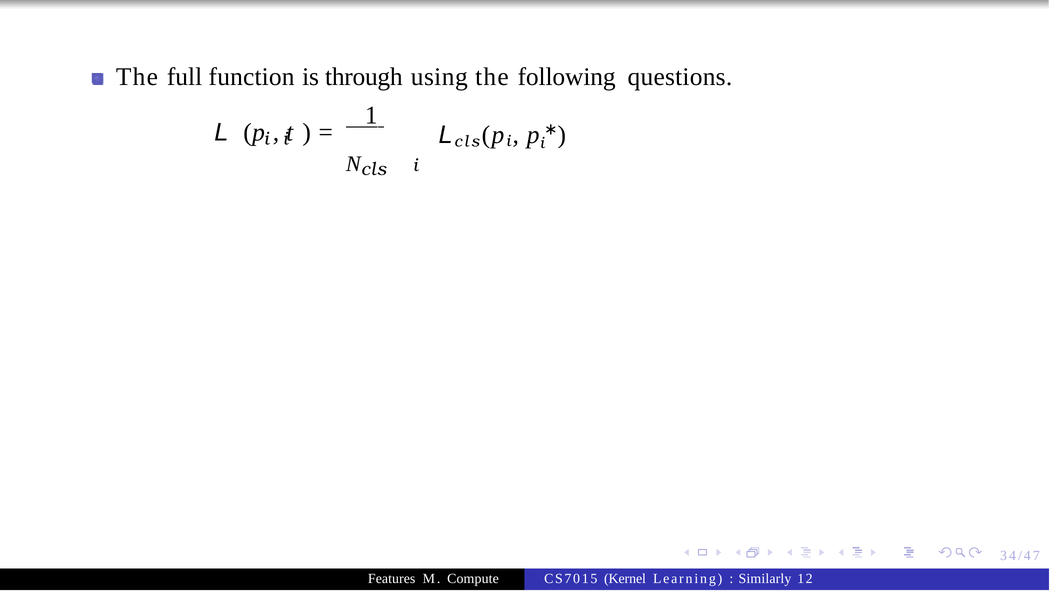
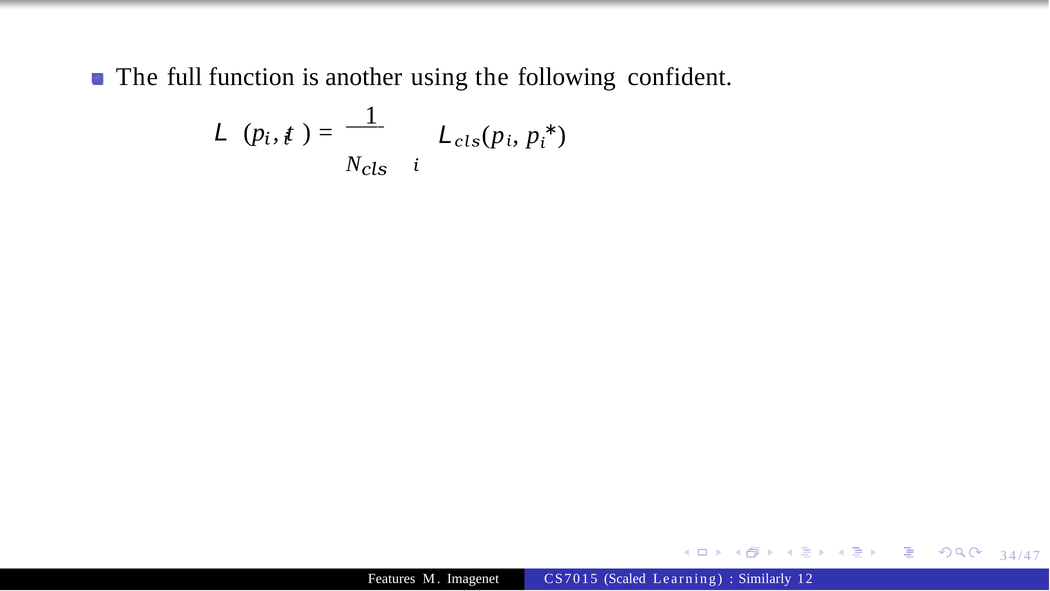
through: through -> another (364, 77)
questions: questions -> confident (680, 77)
Compute: Compute -> Imagenet (473, 579)
Kernel: Kernel -> Scaled (625, 579)
